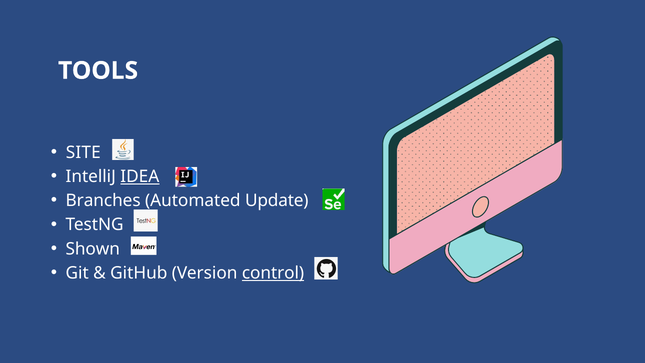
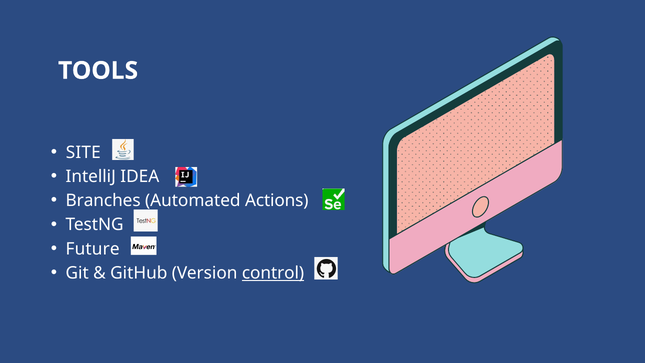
IDEA underline: present -> none (140, 176)
Update: Update -> Actions (277, 201)
Shown: Shown -> Future (93, 249)
